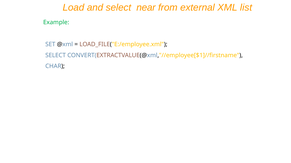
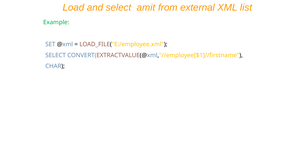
near: near -> amit (146, 8)
